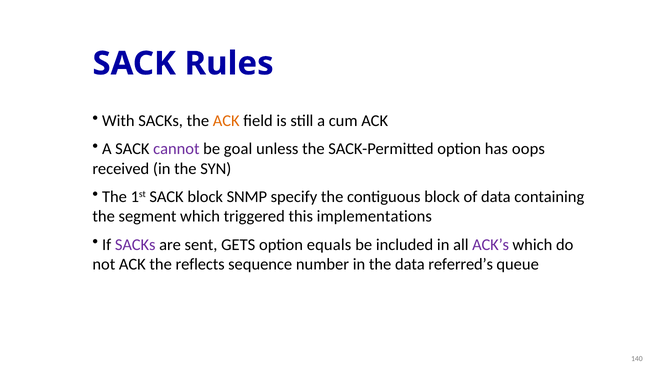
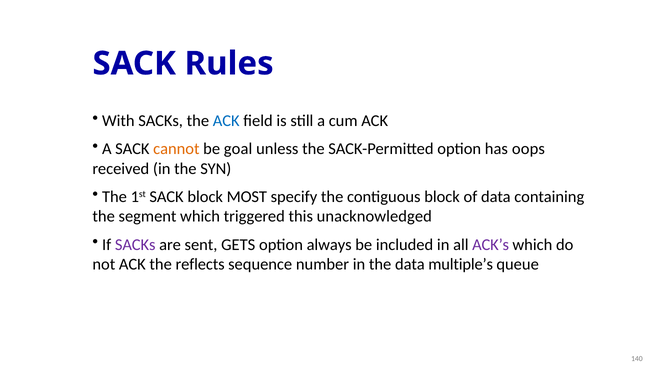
ACK colour: orange -> blue (226, 121)
cannot colour: purple -> orange (176, 149)
SNMP: SNMP -> MOST (247, 197)
implementations: implementations -> unacknowledged (374, 217)
equals: equals -> always (329, 245)
referred’s: referred’s -> multiple’s (461, 265)
